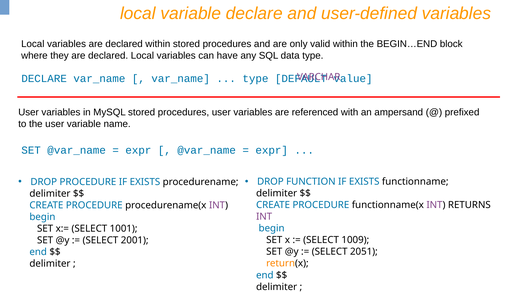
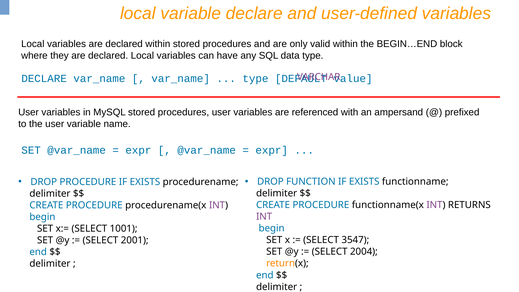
1009: 1009 -> 3547 (355, 240)
2051: 2051 -> 2004 (364, 252)
